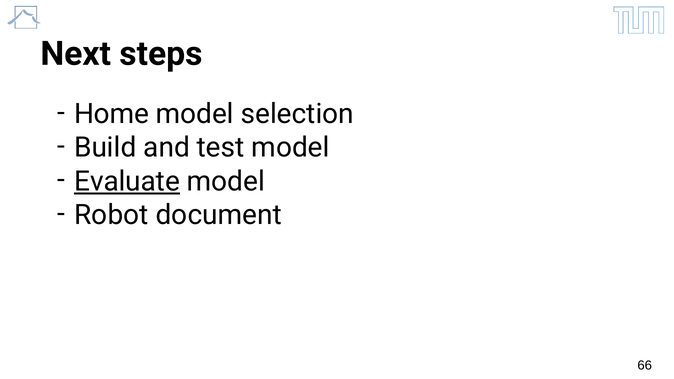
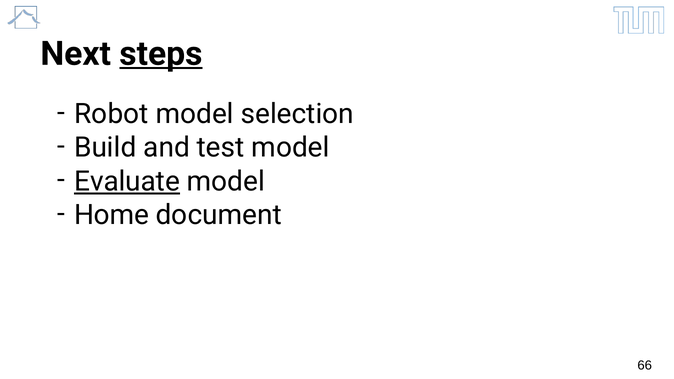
steps underline: none -> present (161, 54)
Home: Home -> Robot (111, 114)
Robot: Robot -> Home (112, 215)
